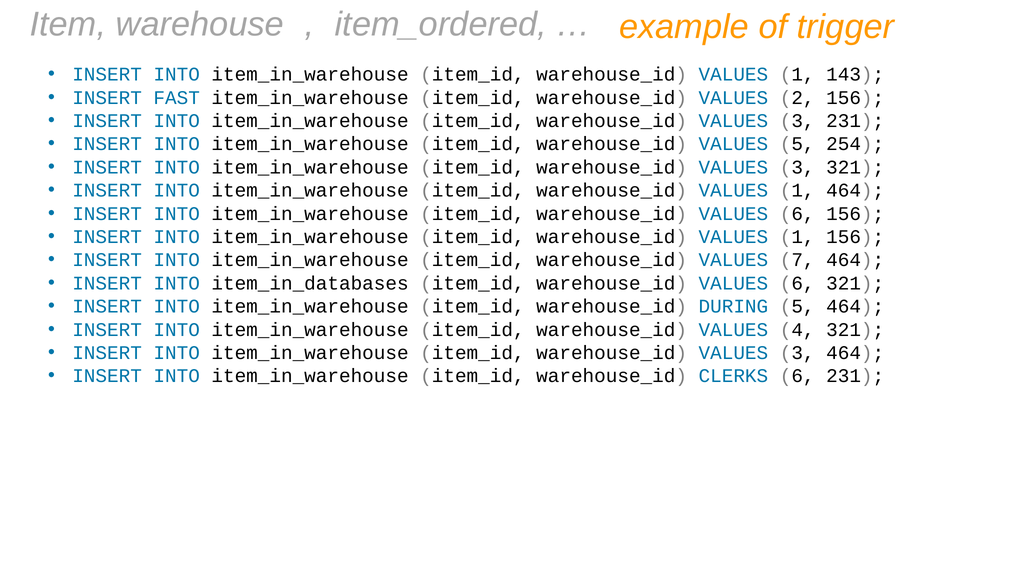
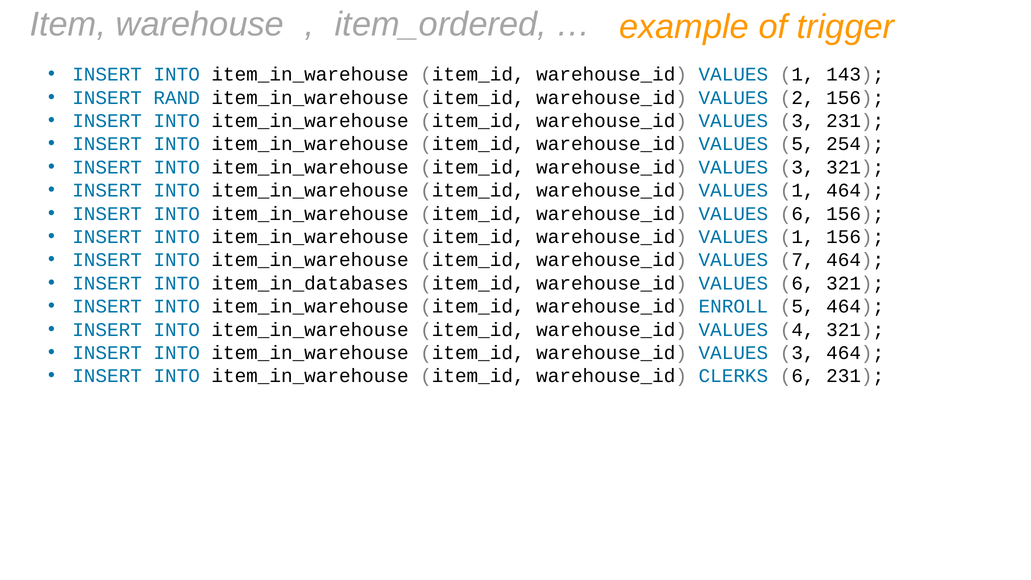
FAST: FAST -> RAND (177, 98)
DURING: DURING -> ENROLL (733, 306)
